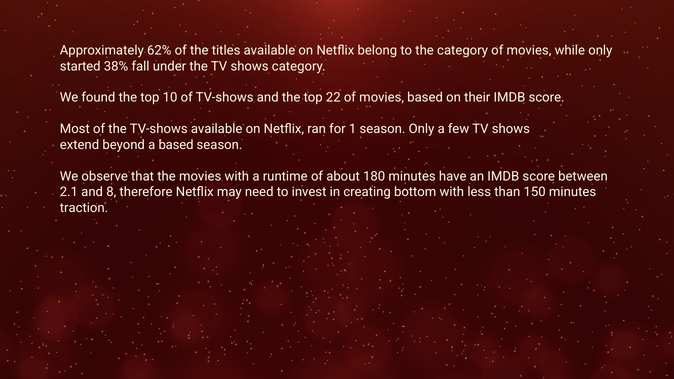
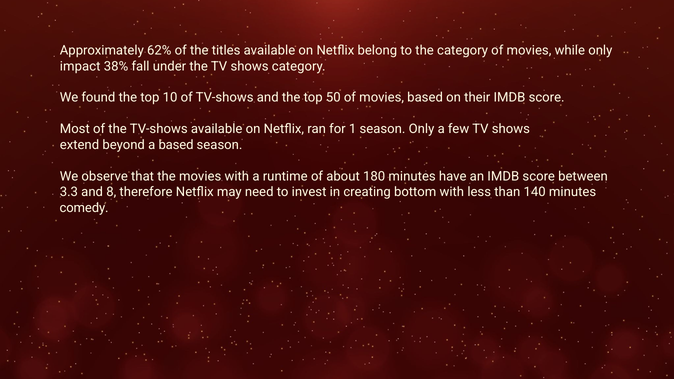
started: started -> impact (80, 66)
22: 22 -> 50 (333, 98)
2.1: 2.1 -> 3.3 (69, 192)
150: 150 -> 140 (535, 192)
traction: traction -> comedy (84, 208)
